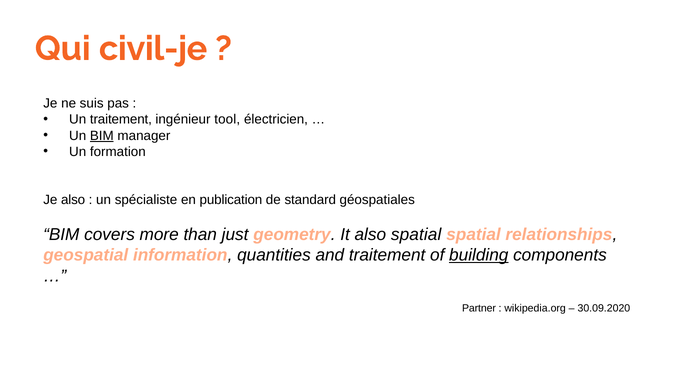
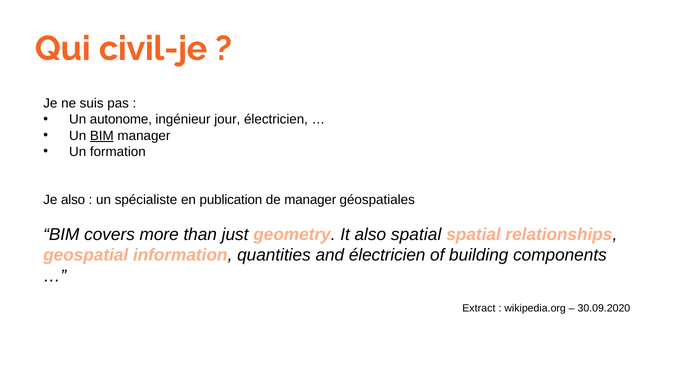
Un traitement: traitement -> autonome (121, 120)
tool: tool -> jour (227, 120)
de standard: standard -> manager (310, 200)
and traitement: traitement -> électricien (387, 255)
building underline: present -> none (479, 255)
Partner: Partner -> Extract (479, 308)
